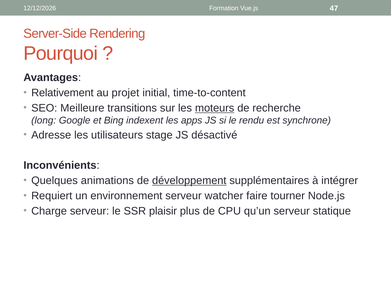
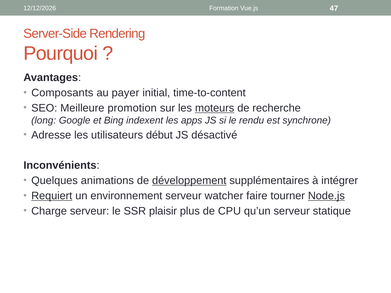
Relativement: Relativement -> Composants (62, 93)
projet: projet -> payer (125, 93)
transitions: transitions -> promotion (132, 108)
stage: stage -> début (159, 135)
Requiert underline: none -> present (52, 196)
Node.js underline: none -> present (326, 196)
